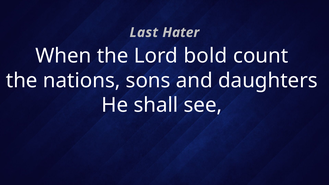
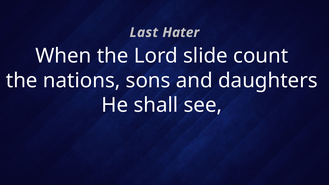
bold: bold -> slide (205, 56)
